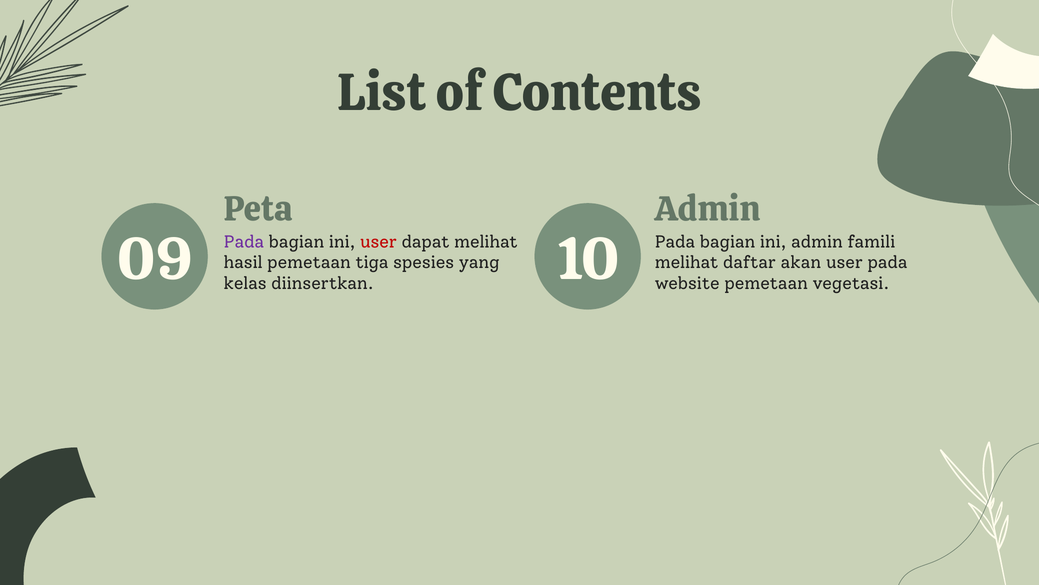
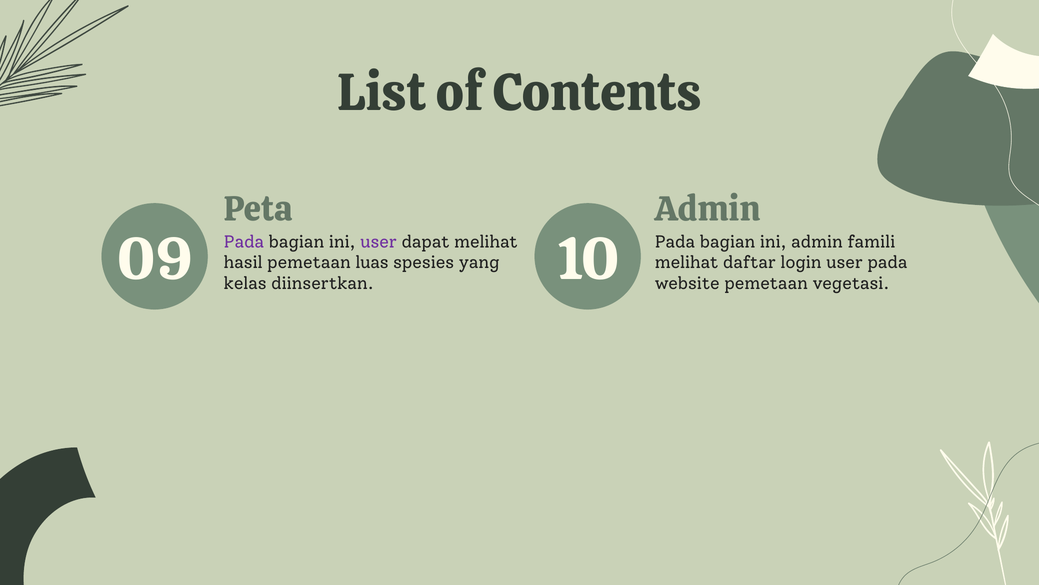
user colour: red -> purple (378, 242)
tiga: tiga -> luas (372, 262)
akan: akan -> login (801, 262)
